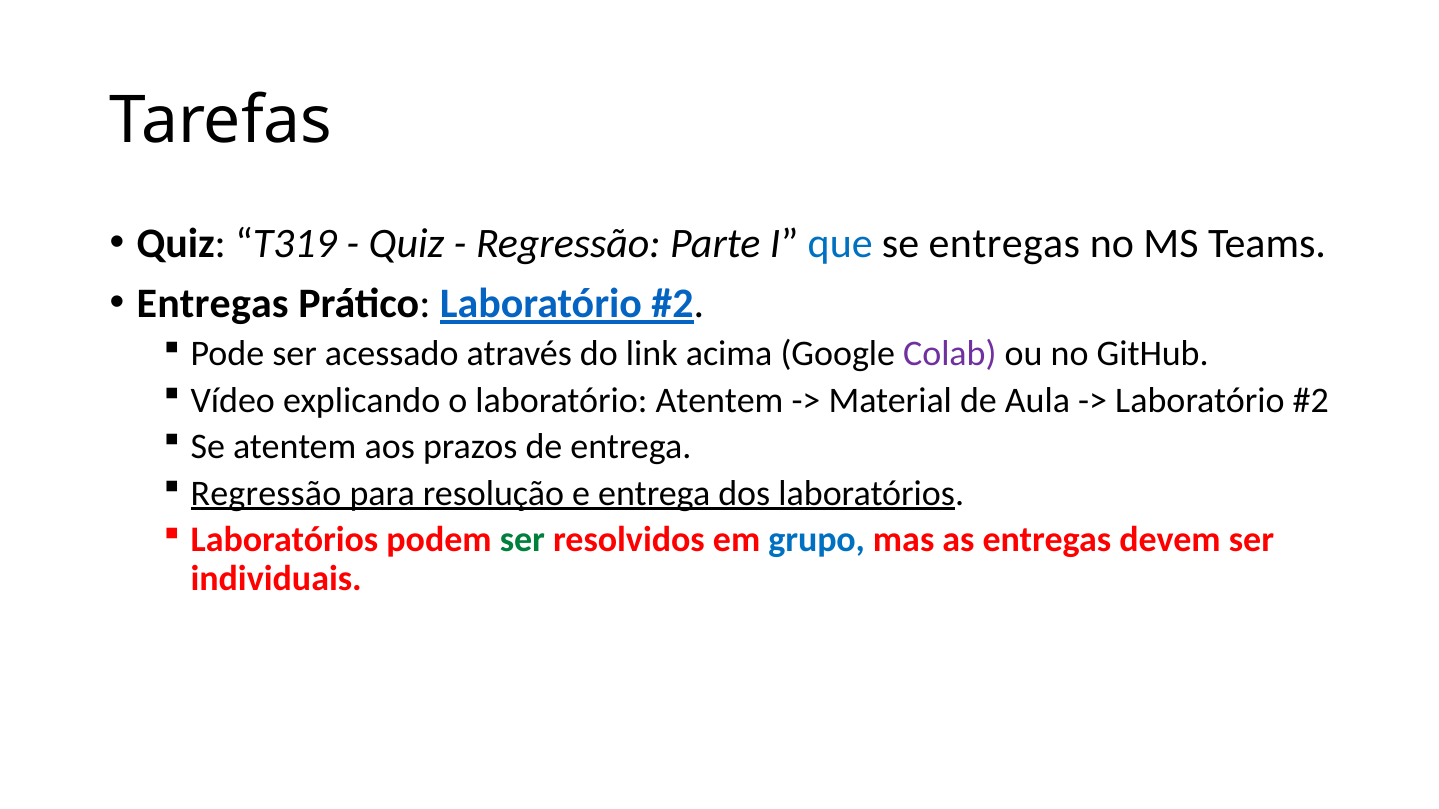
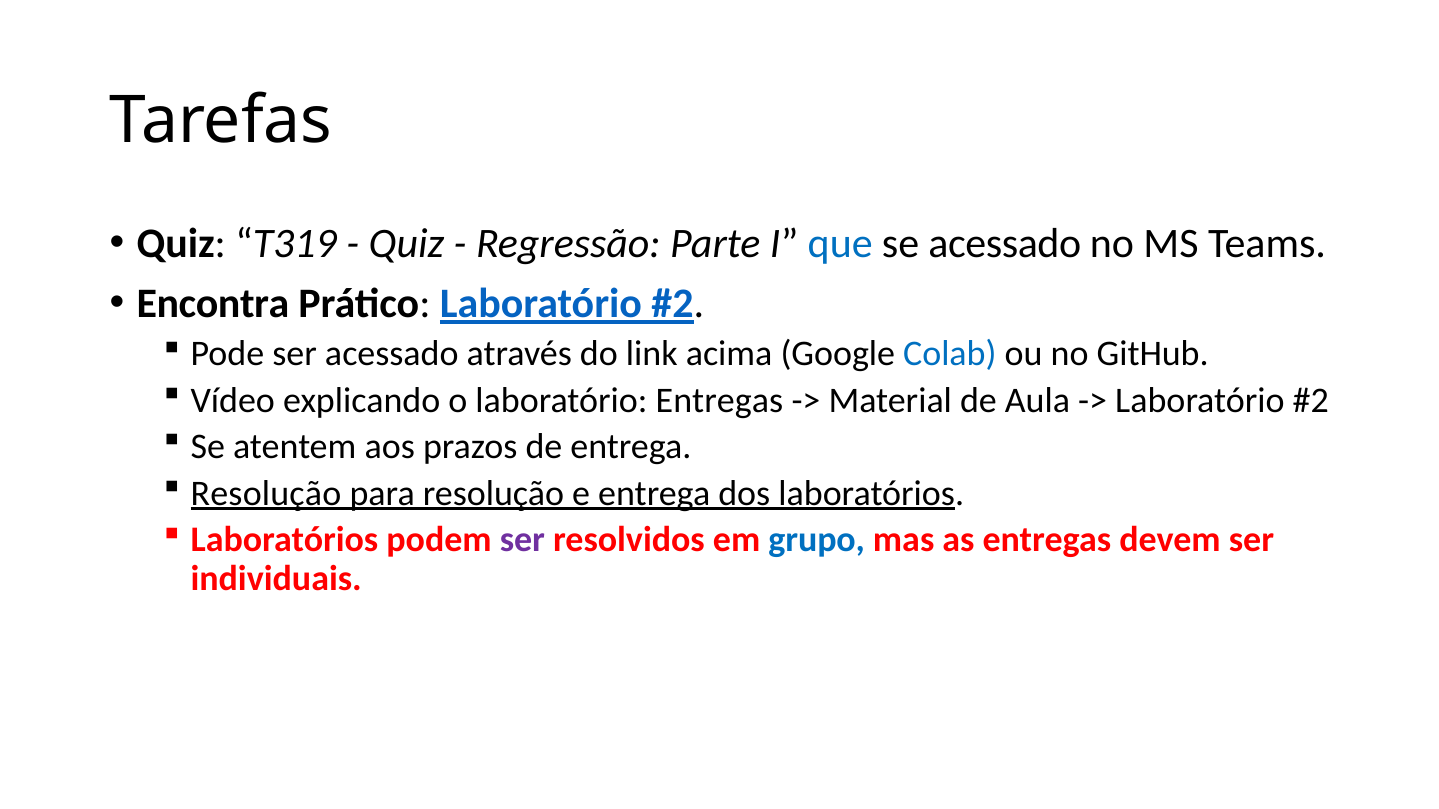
se entregas: entregas -> acessado (1005, 243)
Entregas: Entregas -> Encontra (213, 304)
Colab colour: purple -> blue (950, 354)
laboratório Atentem: Atentem -> Entregas (719, 400)
Regressão: Regressão -> Resolução (266, 493)
ser colour: green -> purple (522, 540)
